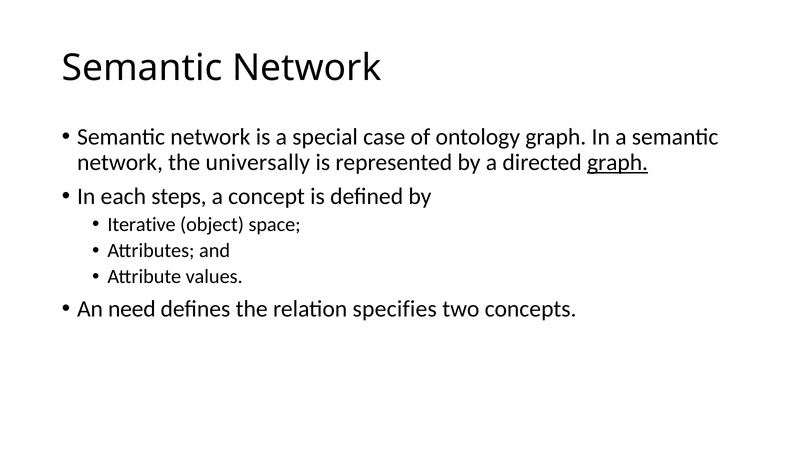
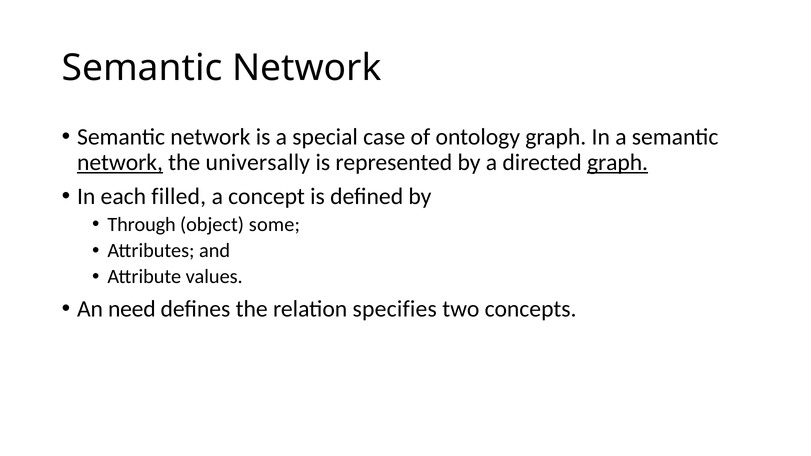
network underline: none -> present (120, 163)
steps: steps -> filled (179, 197)
Iterative: Iterative -> Through (142, 225)
space: space -> some (274, 225)
